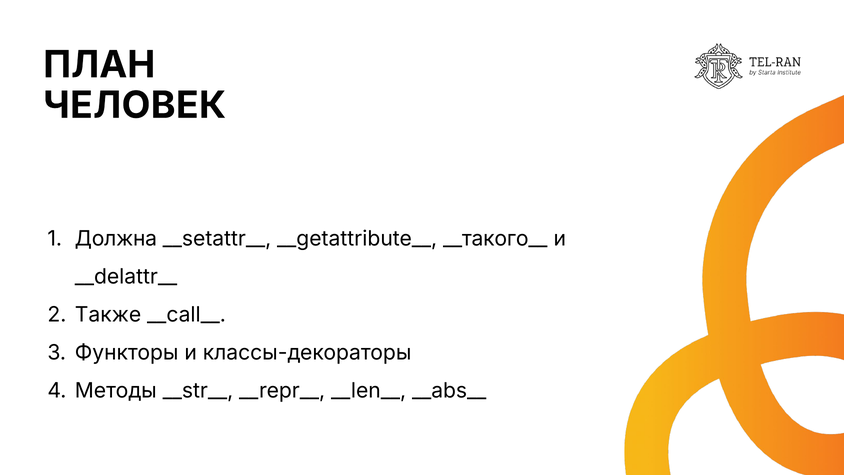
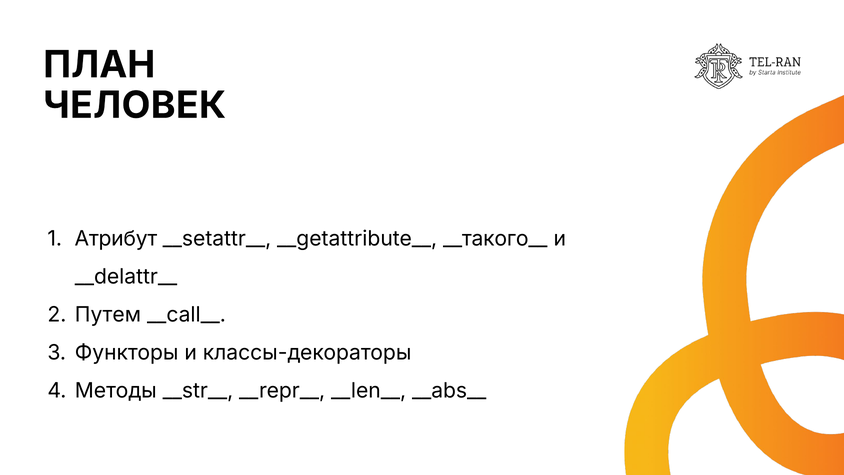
Должна: Должна -> Атрибут (116, 239)
Также: Также -> Путем (108, 314)
